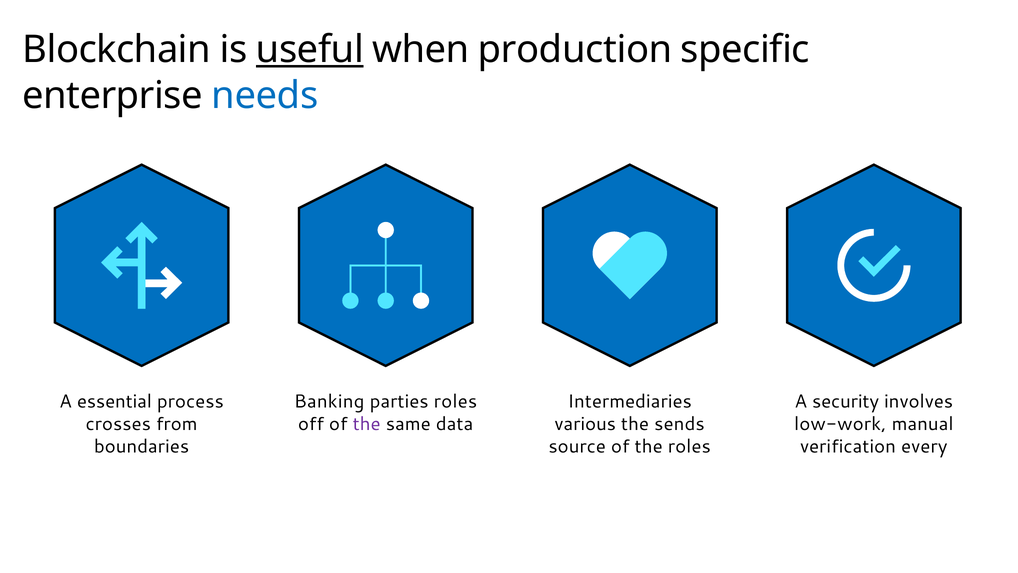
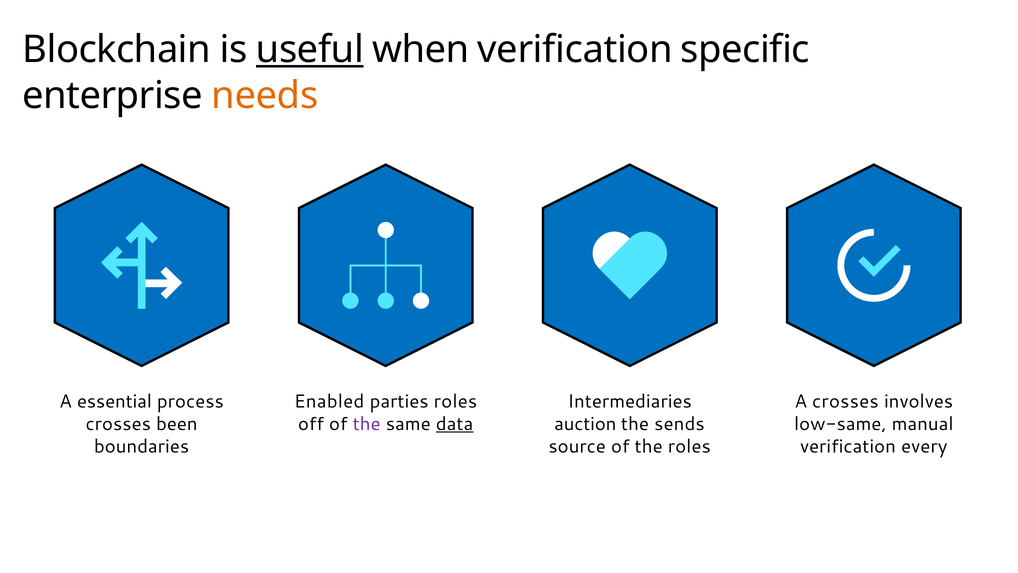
when production: production -> verification (575, 50)
needs colour: blue -> orange (265, 96)
Banking: Banking -> Enabled (329, 401)
A security: security -> crosses (845, 401)
from: from -> been (177, 424)
data underline: none -> present (455, 424)
various: various -> auction (585, 424)
low-work: low-work -> low-same (840, 424)
